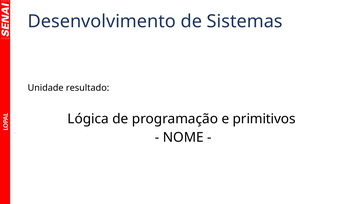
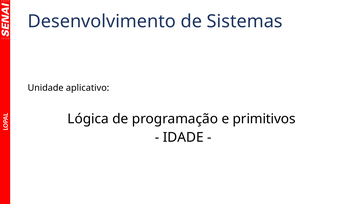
resultado: resultado -> aplicativo (88, 88)
NOME: NOME -> IDADE (183, 138)
